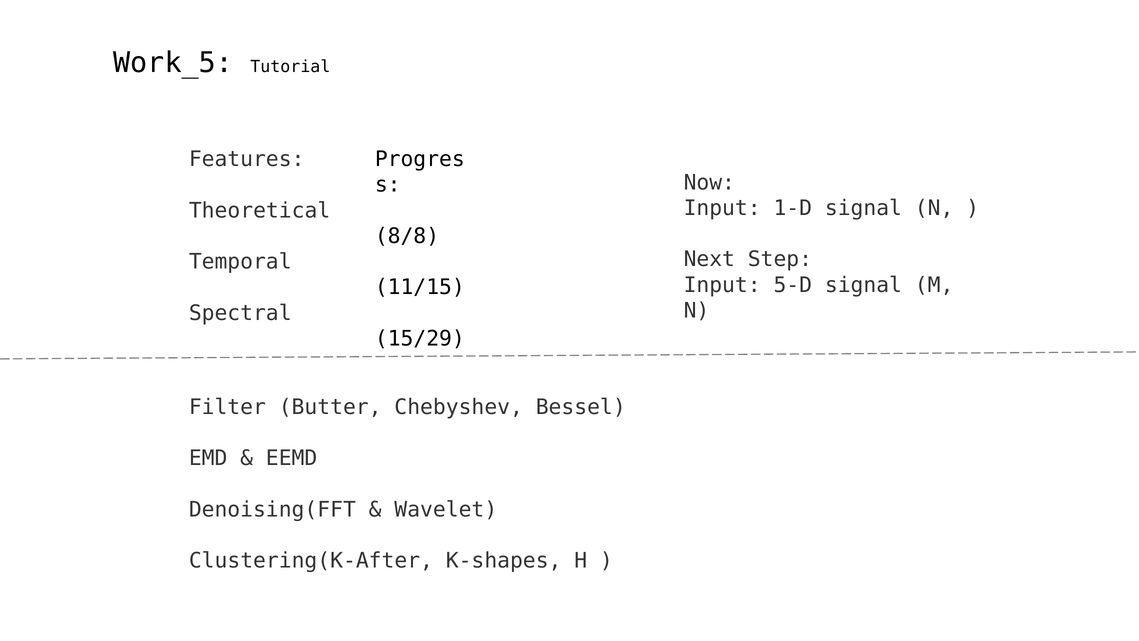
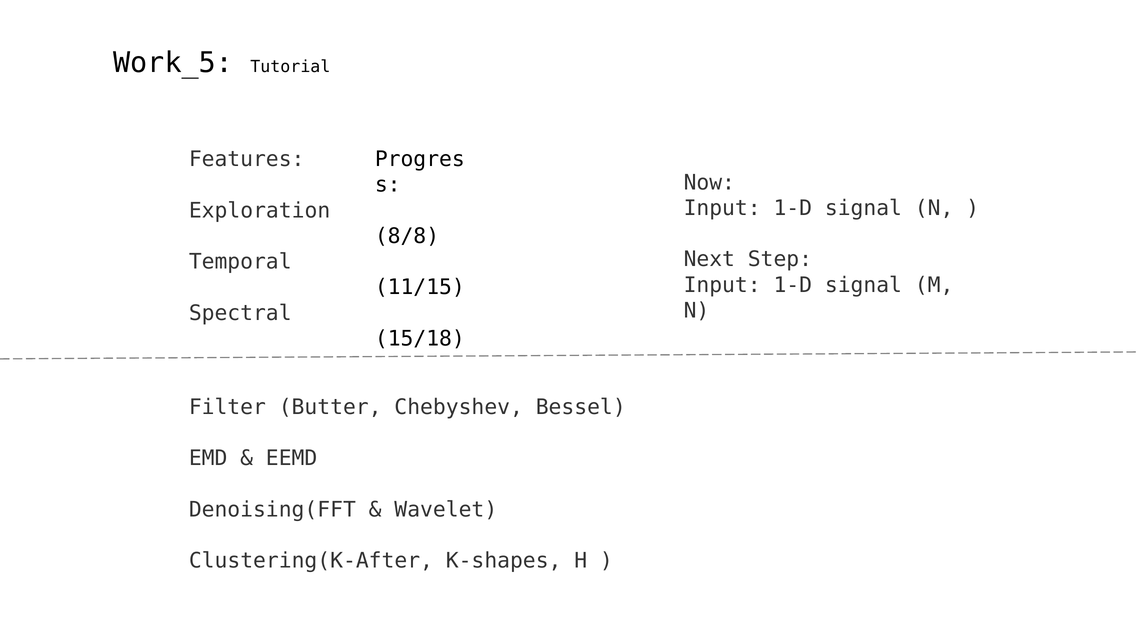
Theoretical: Theoretical -> Exploration (260, 210)
5-D: 5-D -> 1-D (793, 285)
15/29: 15/29 -> 15/18 (420, 339)
